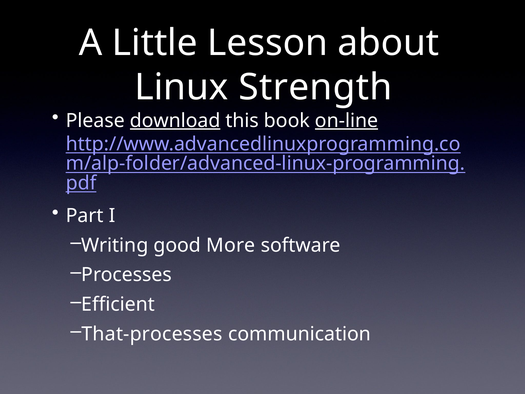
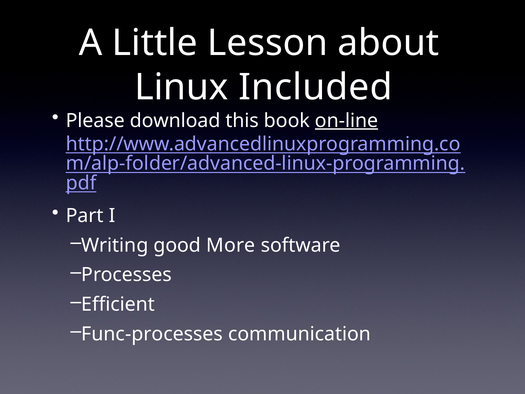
Strength: Strength -> Included (315, 87)
download underline: present -> none (175, 121)
That-processes: That-processes -> Func-processes (152, 334)
